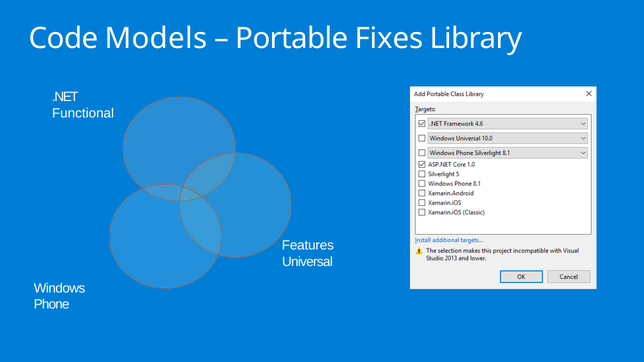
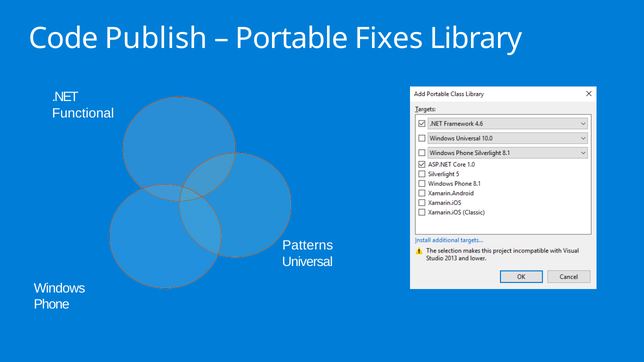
Models: Models -> Publish (156, 38)
Features: Features -> Patterns (308, 246)
